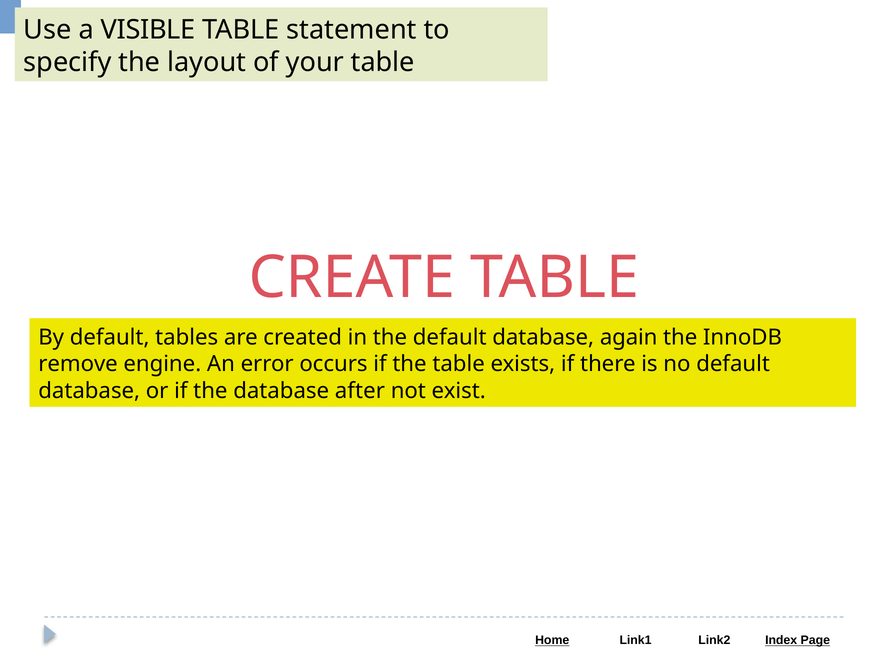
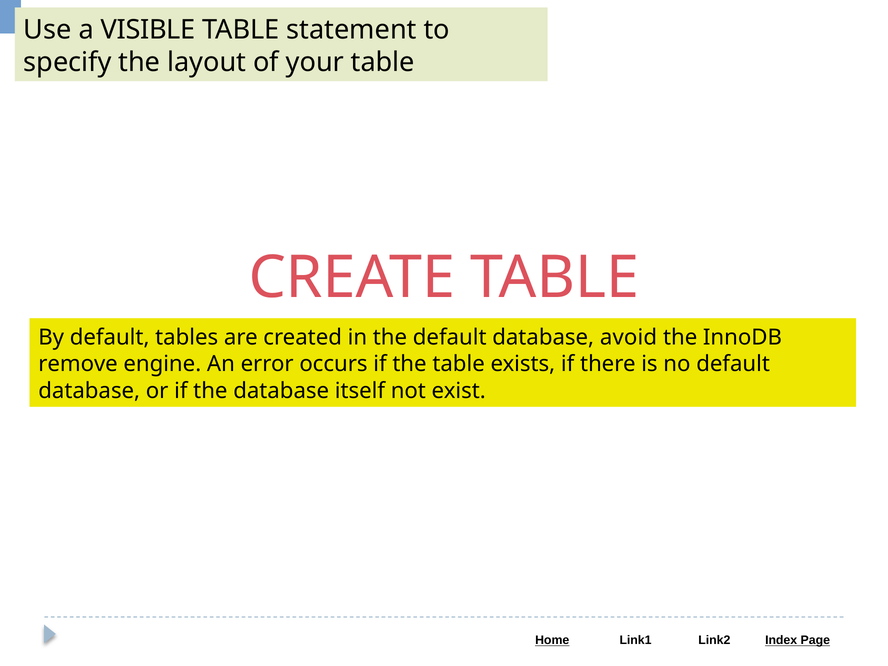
again: again -> avoid (629, 337)
after: after -> itself (360, 391)
